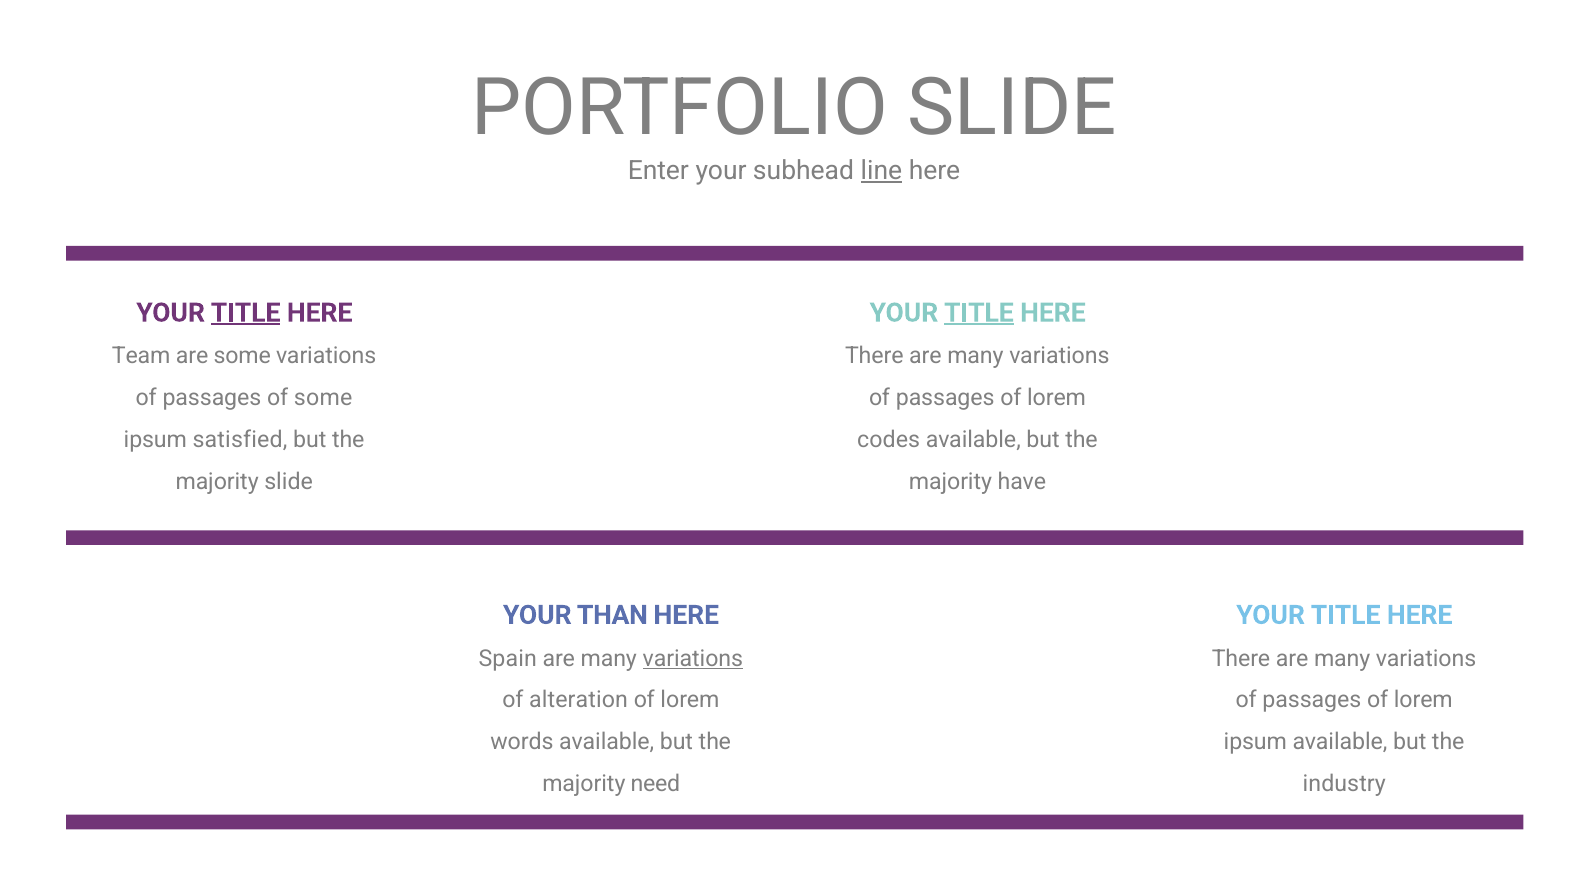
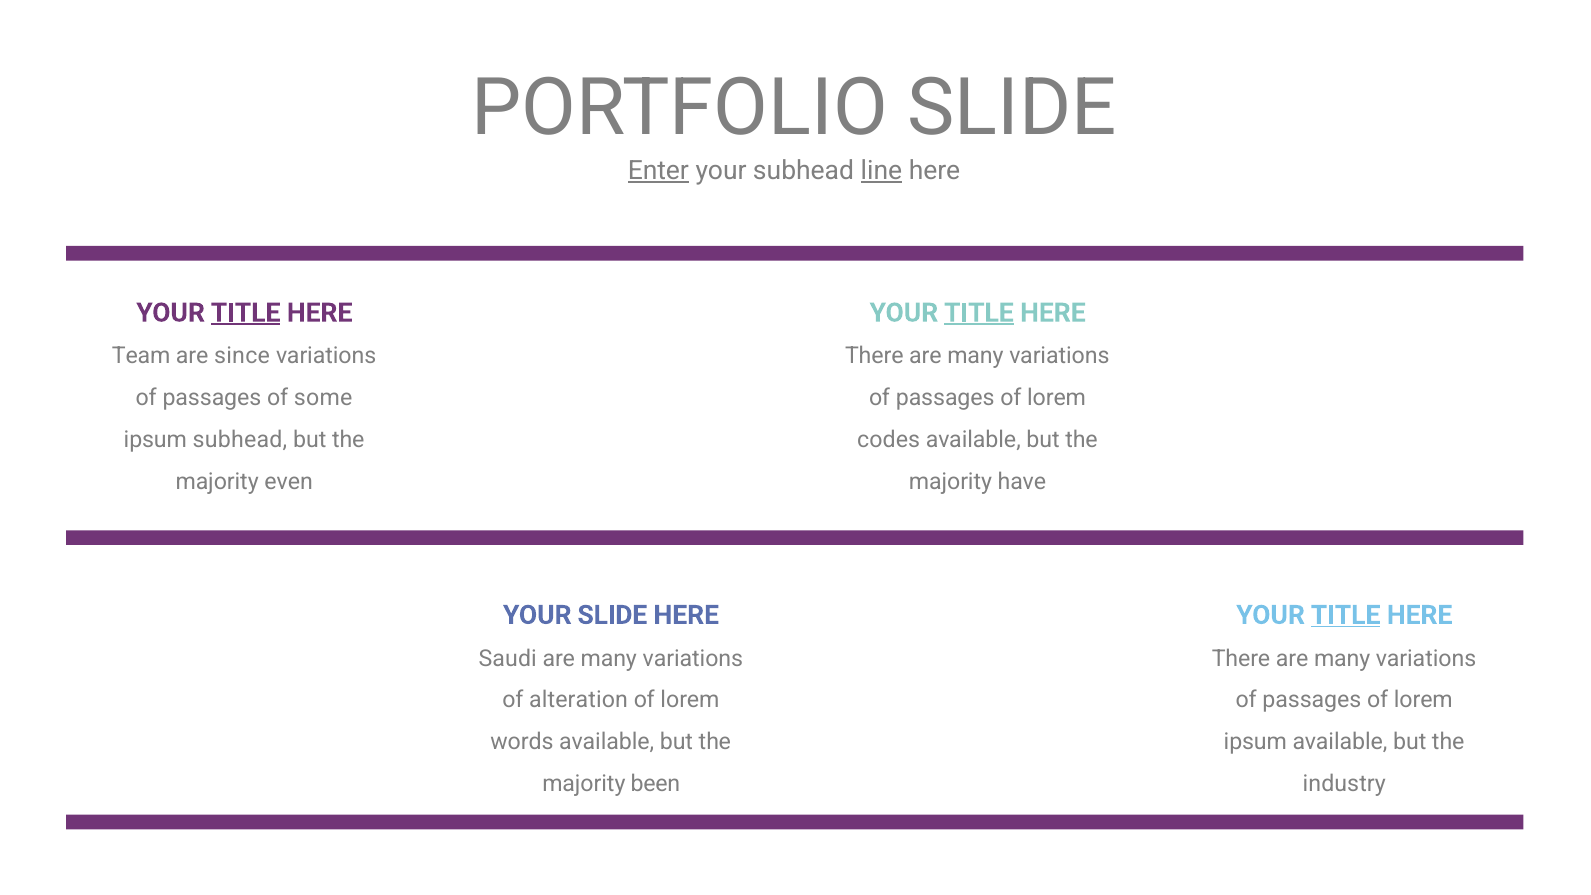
Enter underline: none -> present (658, 171)
are some: some -> since (242, 356)
ipsum satisfied: satisfied -> subhead (240, 440)
majority slide: slide -> even (289, 481)
YOUR THAN: THAN -> SLIDE (612, 615)
TITLE underline: none -> present (1346, 615)
Spain: Spain -> Saudi (508, 659)
variations underline: present -> none (693, 659)
need: need -> been (655, 784)
